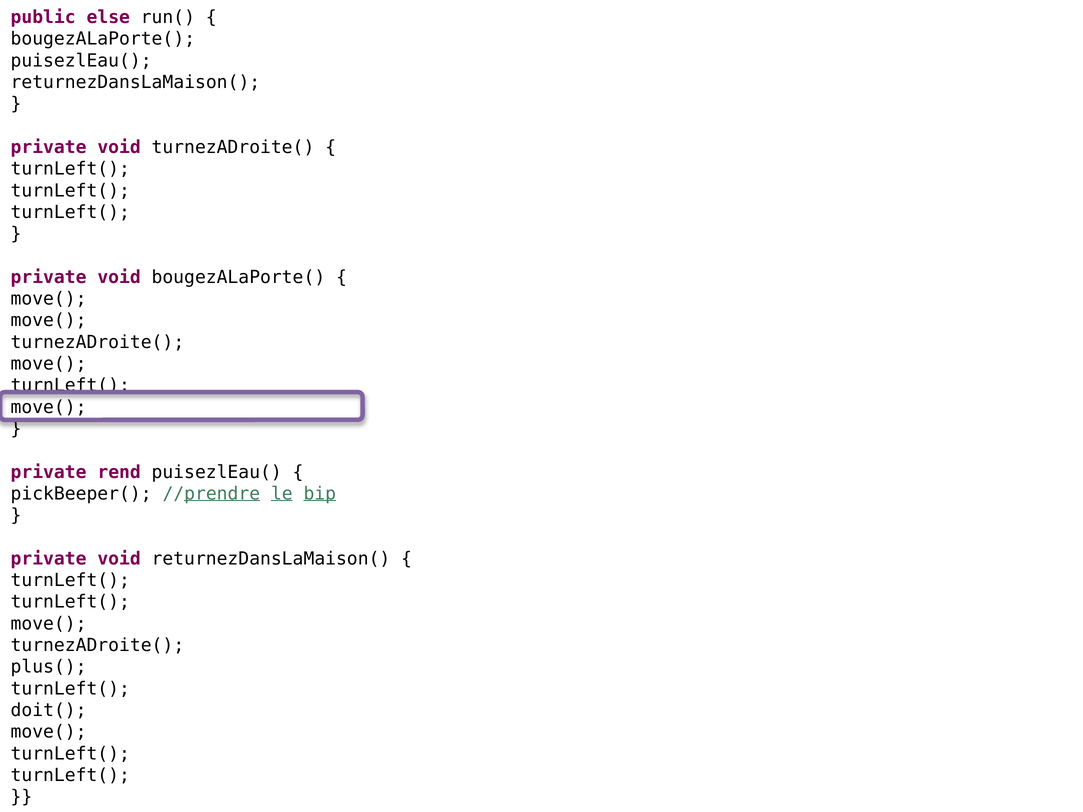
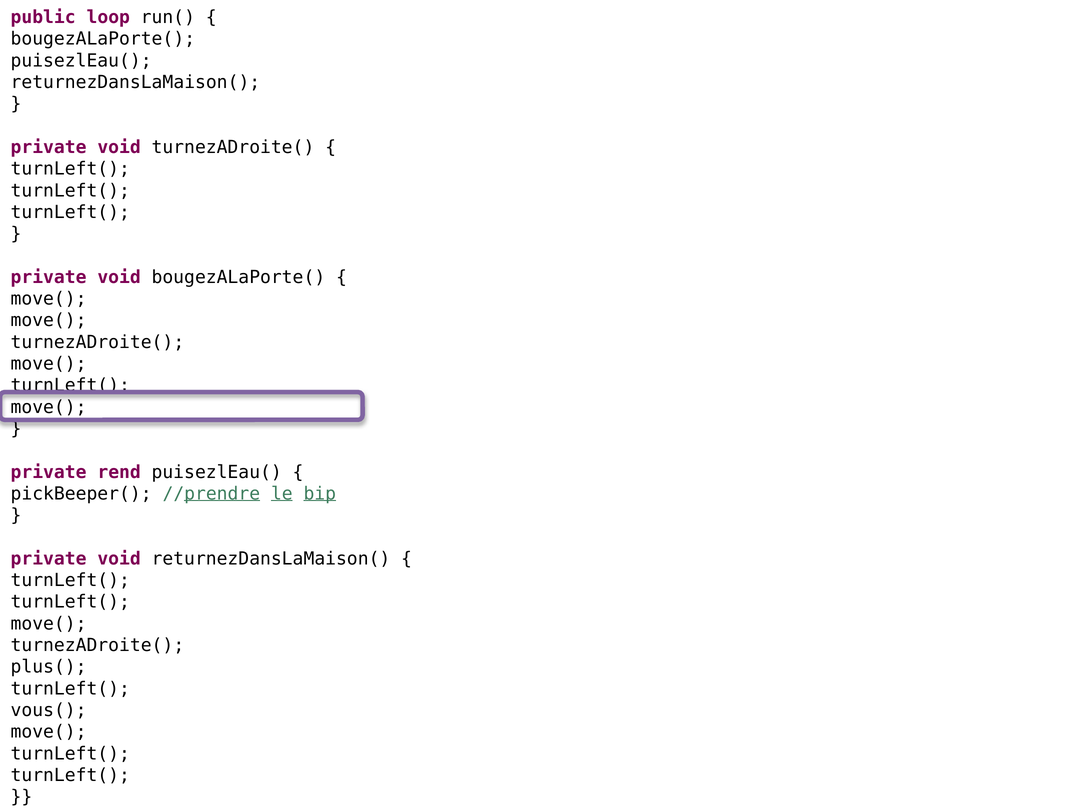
else: else -> loop (108, 17)
doit(: doit( -> vous( (49, 710)
